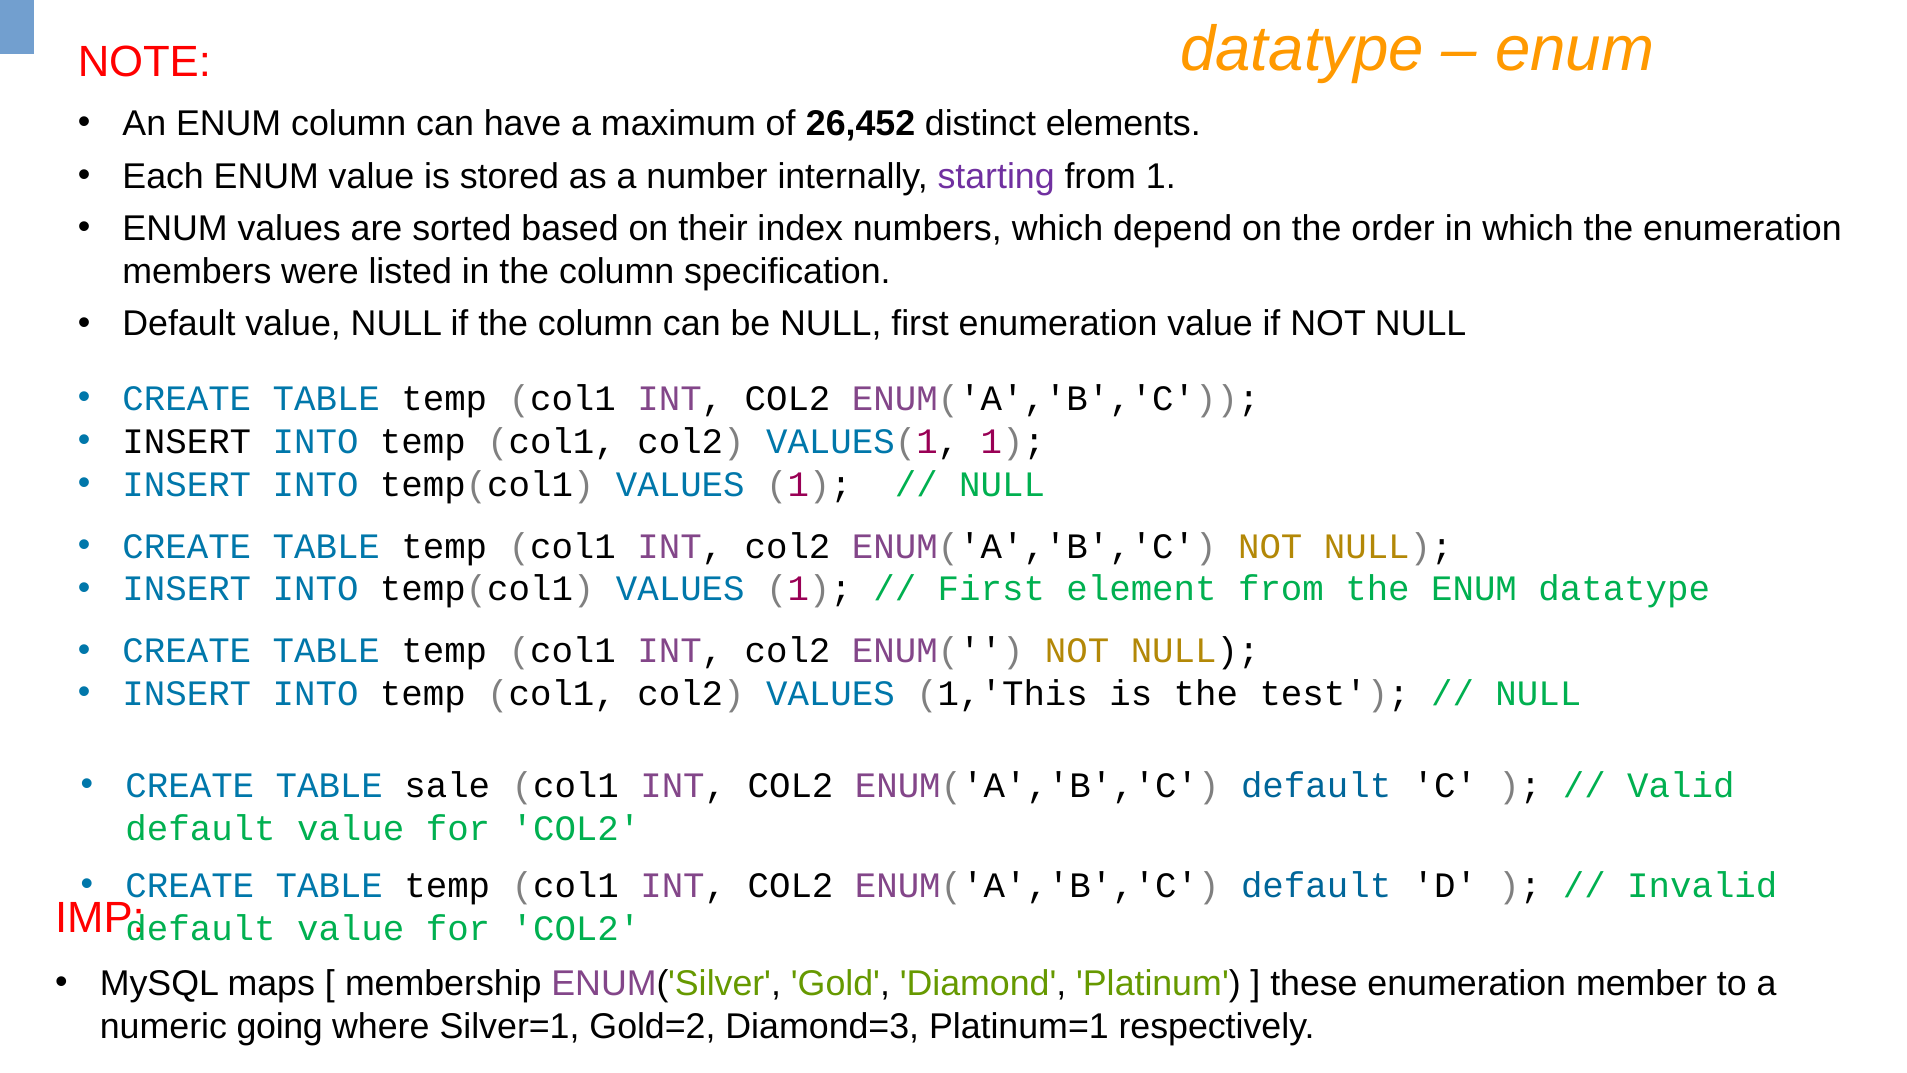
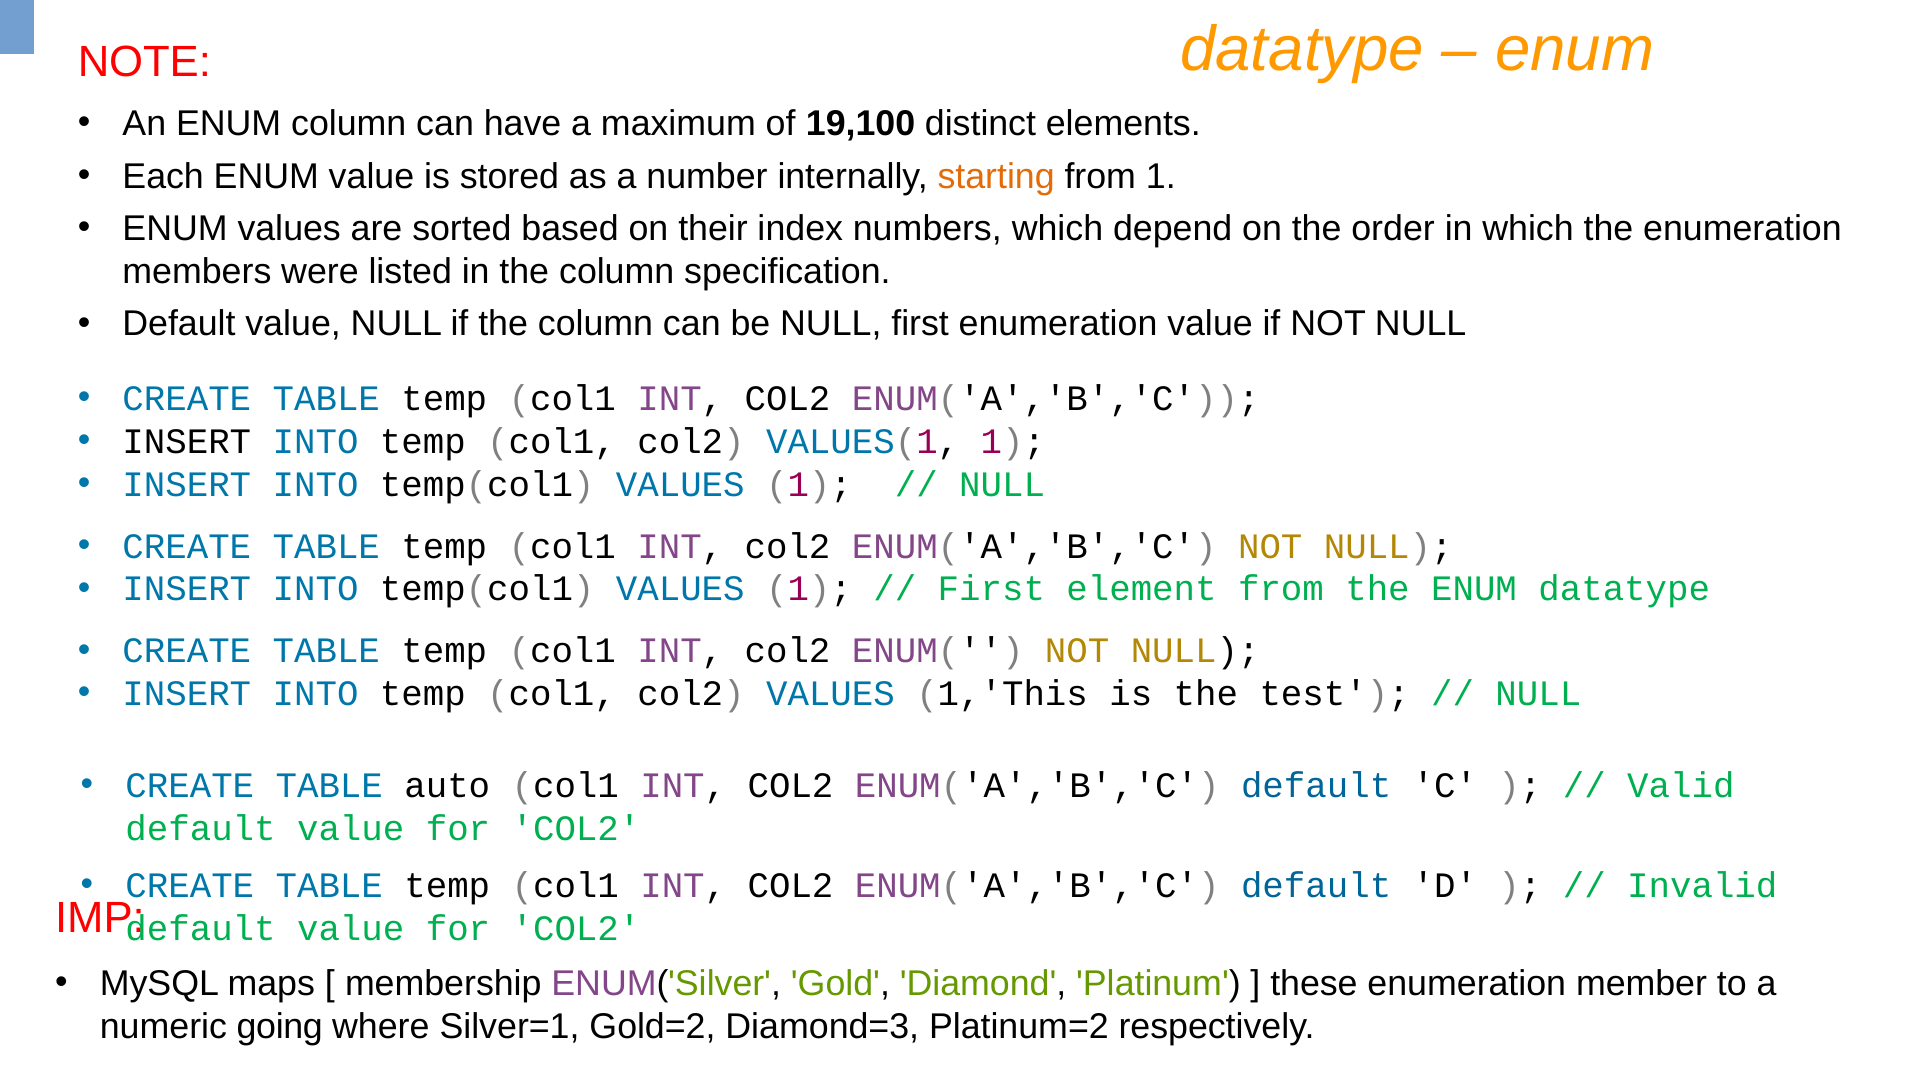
26,452: 26,452 -> 19,100 (861, 124)
starting colour: purple -> orange (996, 176)
sale: sale -> auto (447, 785)
Platinum=1: Platinum=1 -> Platinum=2 (1019, 1026)
